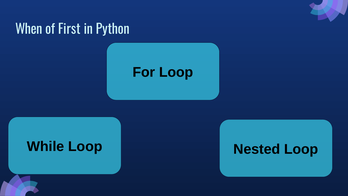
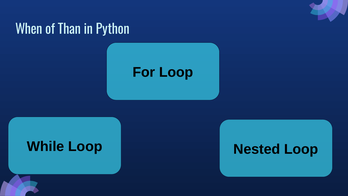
First: First -> Than (69, 29)
